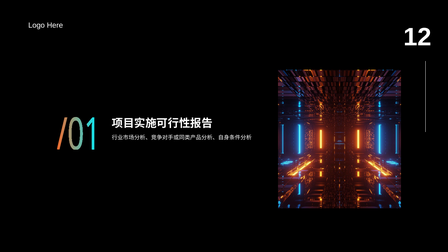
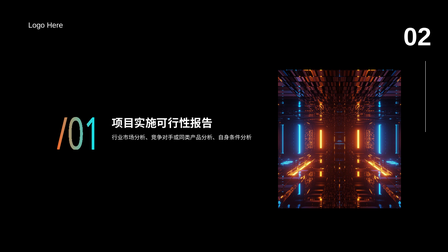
12: 12 -> 02 (417, 37)
